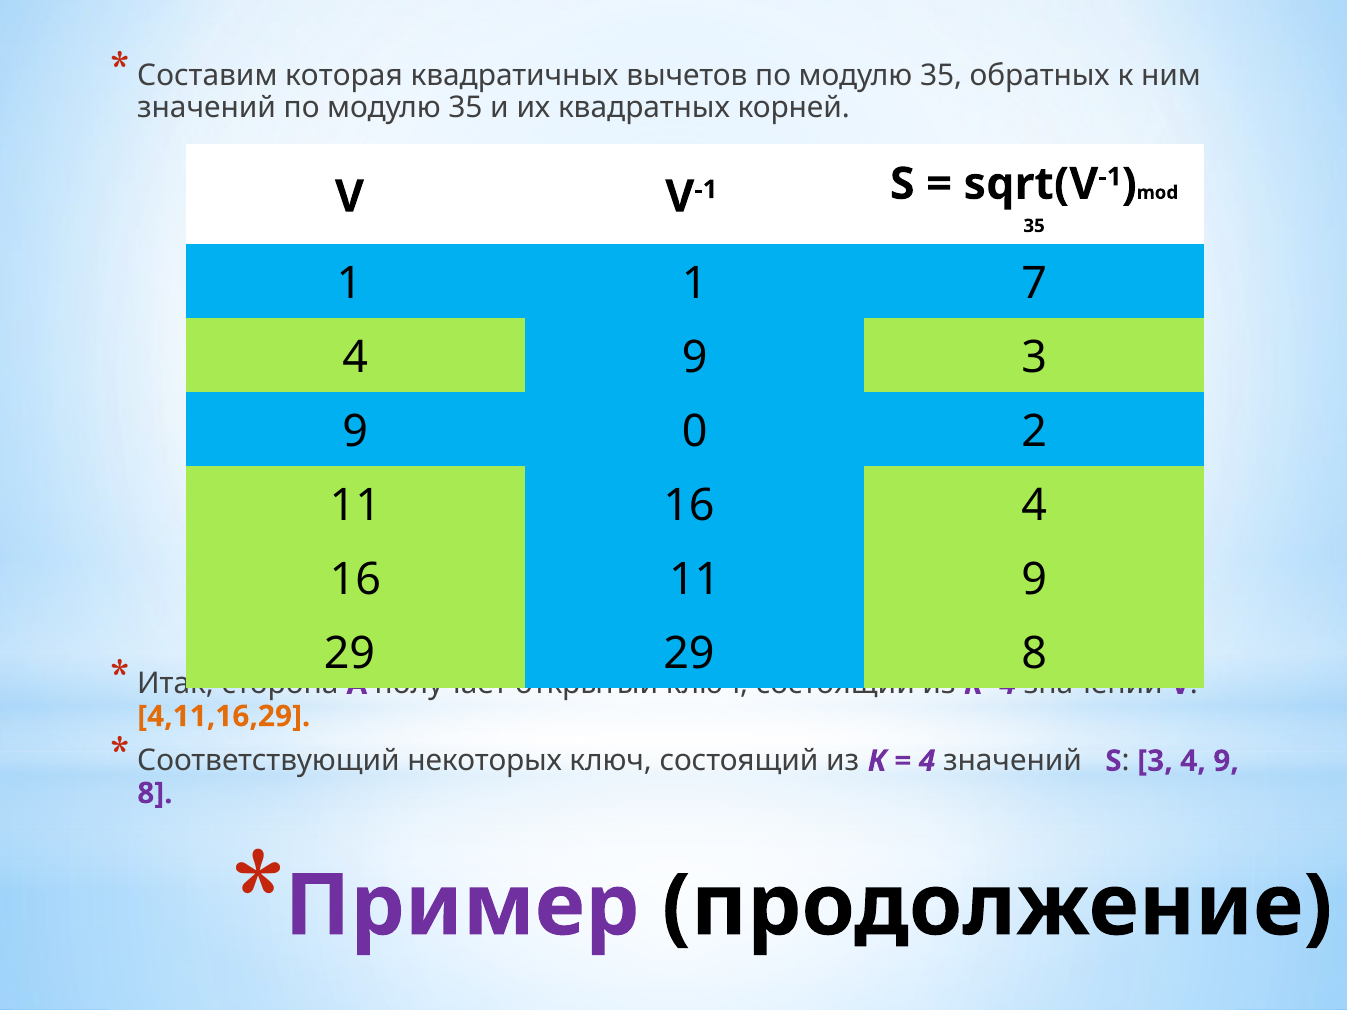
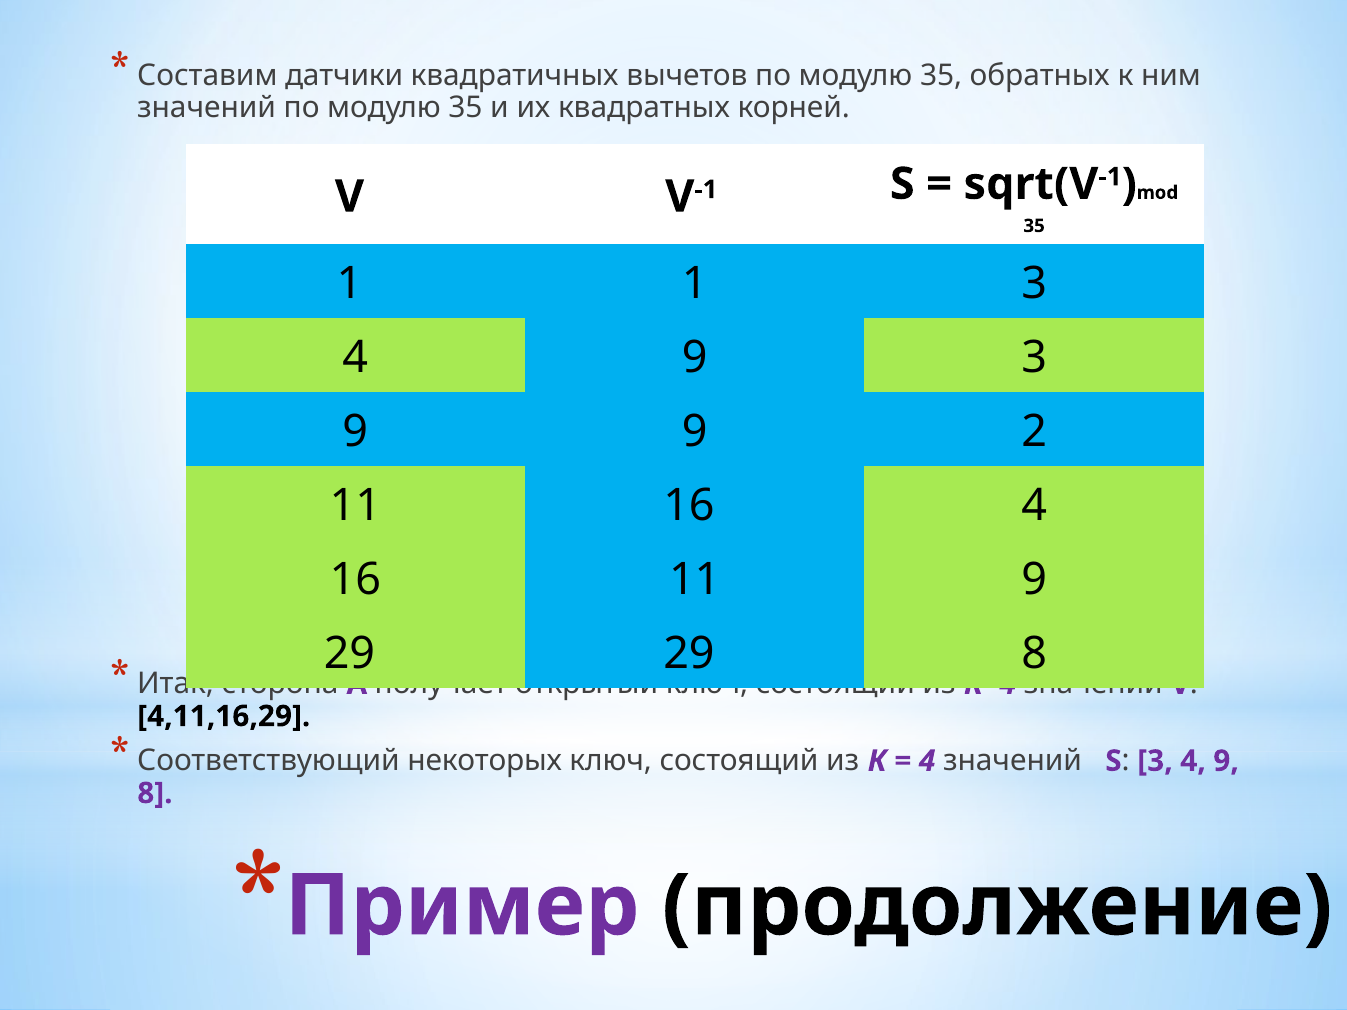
которая: которая -> датчики (344, 76)
1 7: 7 -> 3 (1034, 284)
9 0: 0 -> 9 (695, 432)
4,11,16,29 colour: orange -> black (224, 716)
